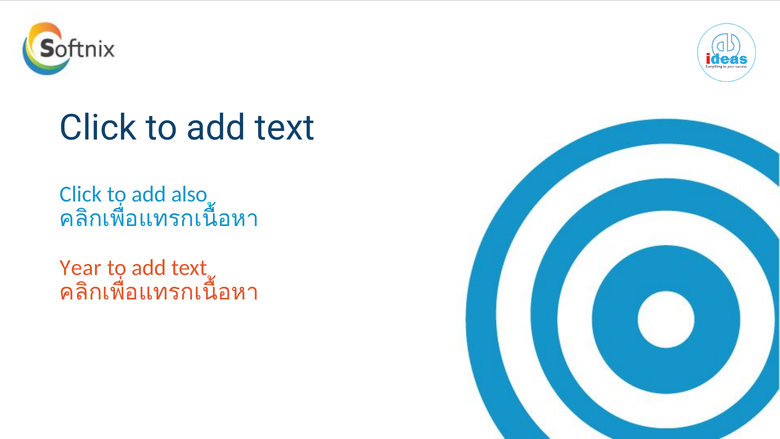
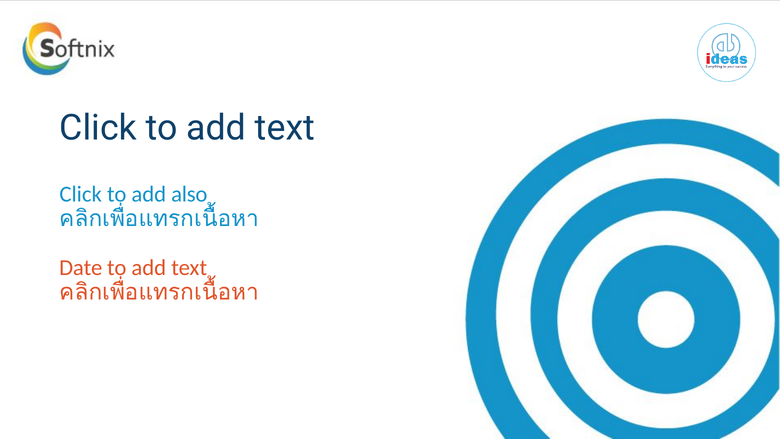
Year: Year -> Date (81, 268)
